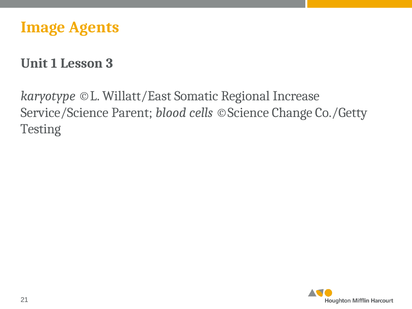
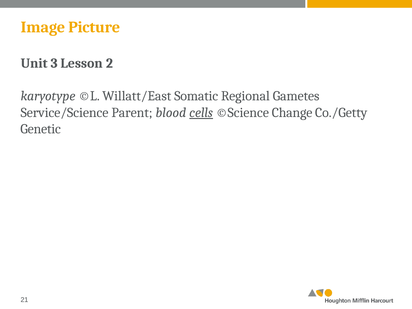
Agents: Agents -> Picture (94, 27)
1: 1 -> 3 (54, 63)
3: 3 -> 2 (109, 63)
Increase: Increase -> Gametes (296, 96)
cells underline: none -> present (201, 113)
Testing: Testing -> Genetic (41, 129)
